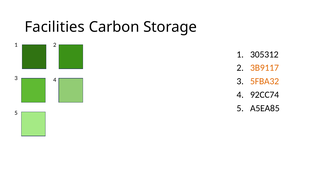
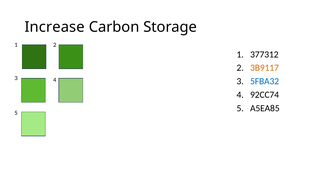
Facilities: Facilities -> Increase (55, 27)
305312: 305312 -> 377312 (264, 54)
5FBA32 colour: orange -> blue (265, 81)
